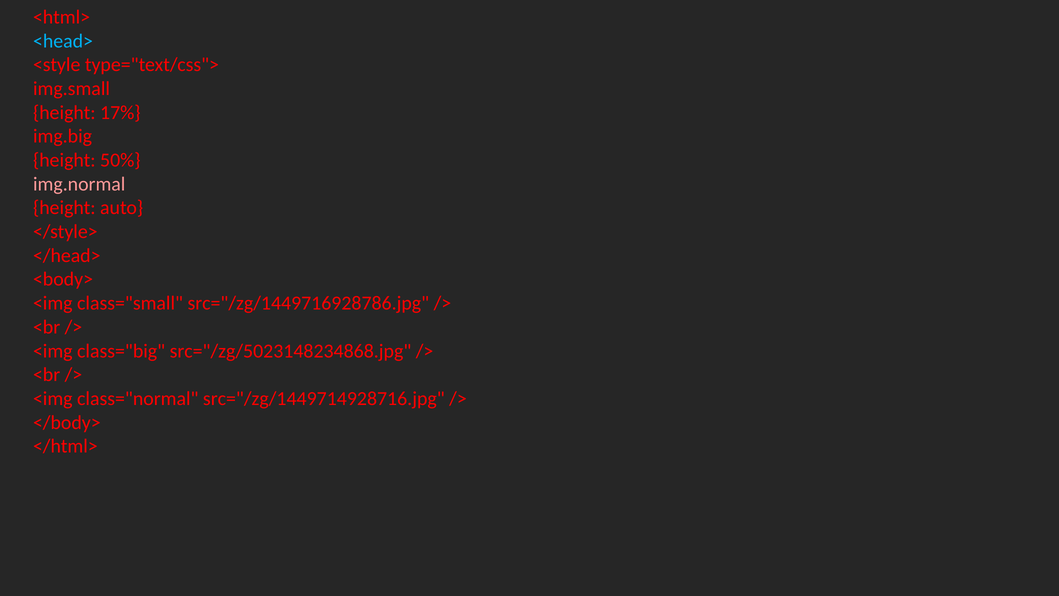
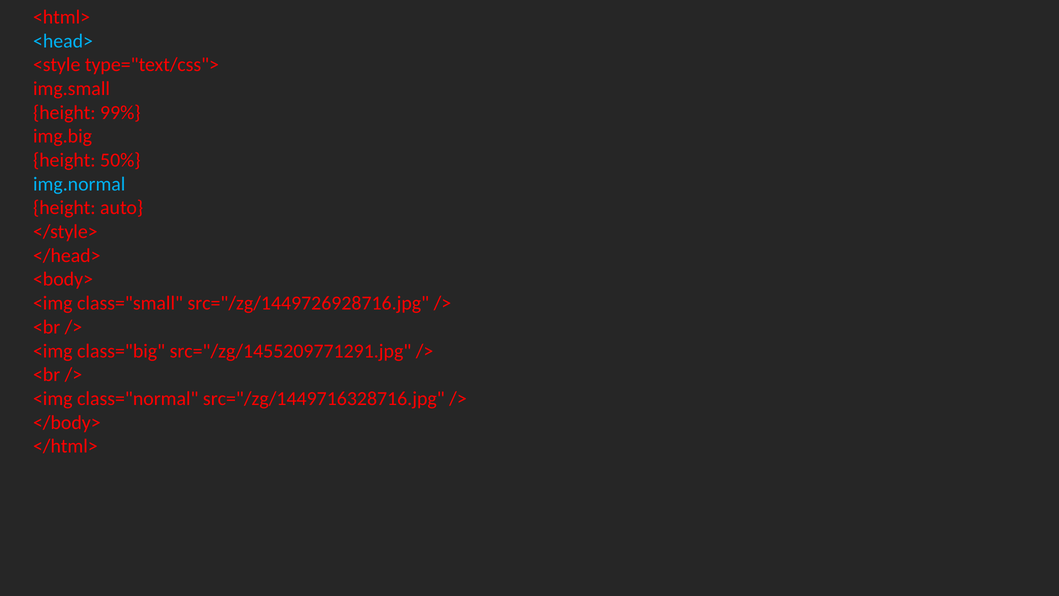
17%: 17% -> 99% (120, 112)
img.normal colour: pink -> light blue (79, 184)
src="/zg/1449716928786.jpg: src="/zg/1449716928786.jpg -> src="/zg/1449726928716.jpg (308, 303)
src="/zg/5023148234868.jpg: src="/zg/5023148234868.jpg -> src="/zg/1455209771291.jpg (290, 351)
src="/zg/1449714928716.jpg: src="/zg/1449714928716.jpg -> src="/zg/1449716328716.jpg (324, 398)
